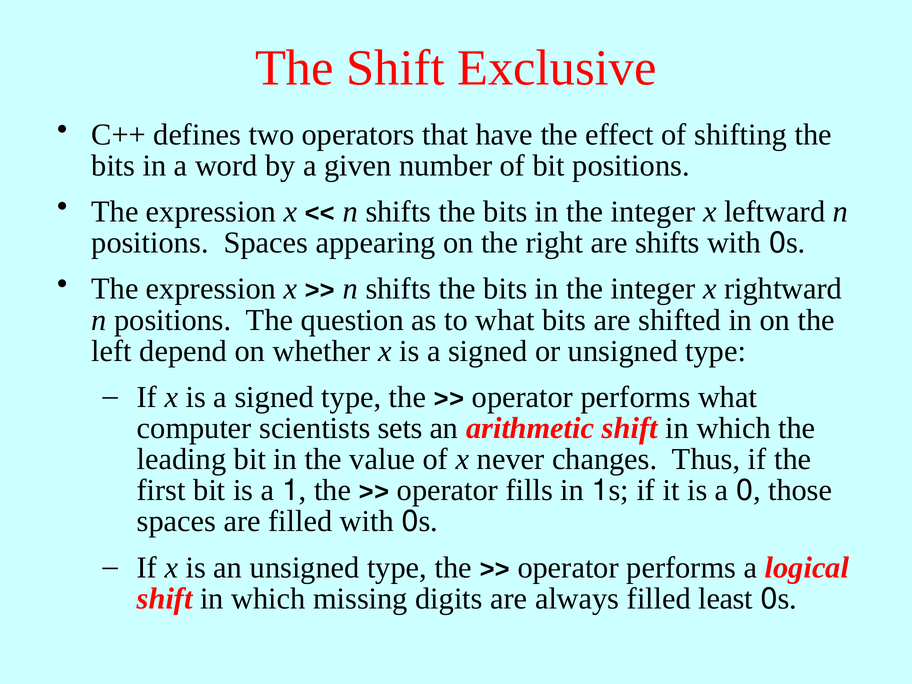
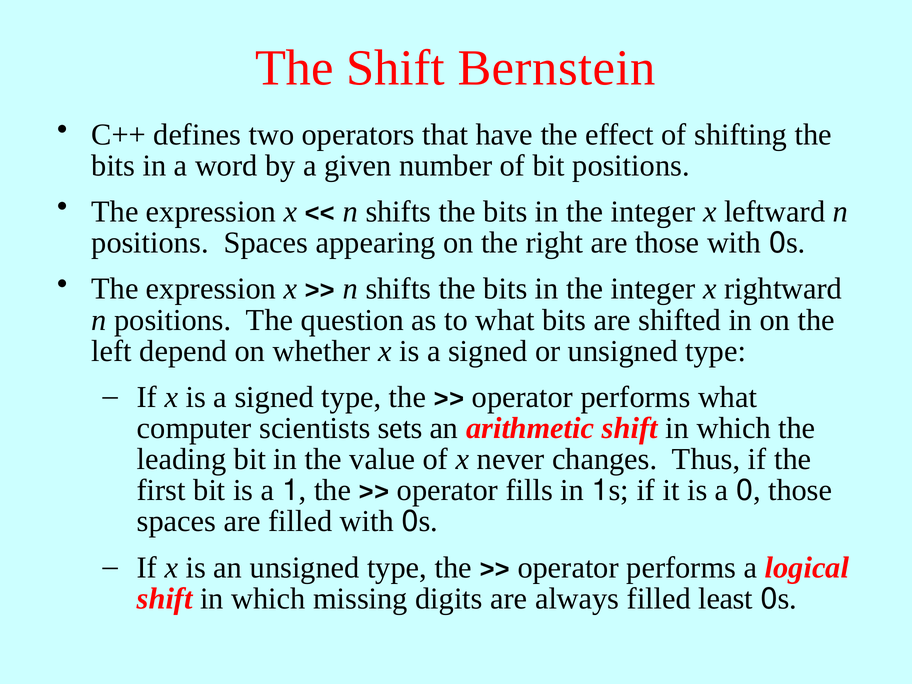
Exclusive: Exclusive -> Bernstein (557, 68)
are shifts: shifts -> those (667, 243)
